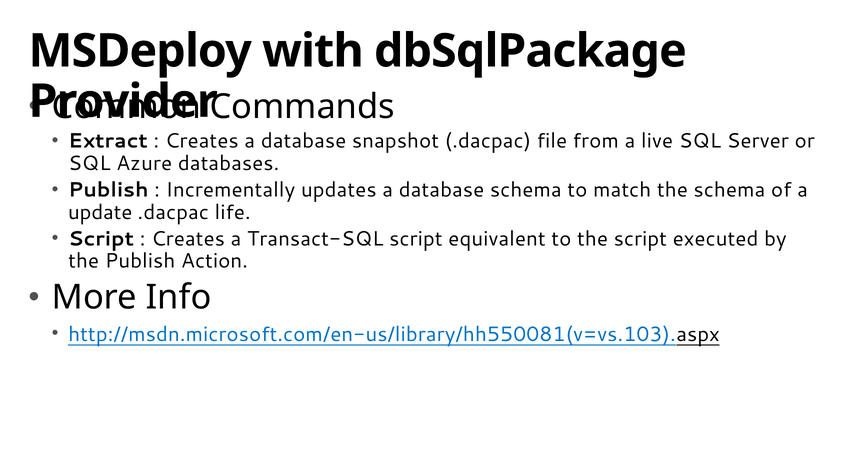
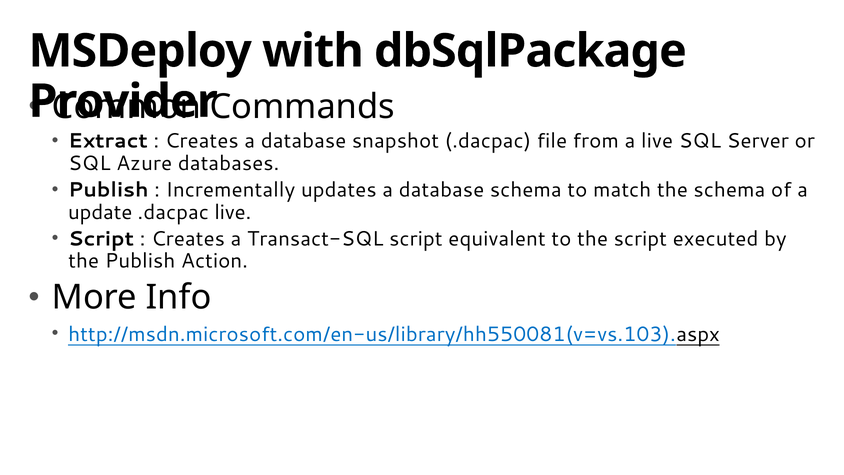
.dacpac life: life -> live (233, 212)
